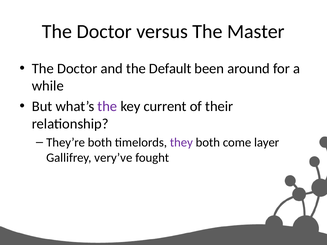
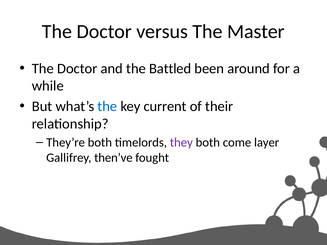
Default: Default -> Battled (170, 69)
the colour: purple -> blue (107, 106)
very’ve: very’ve -> then’ve (113, 158)
